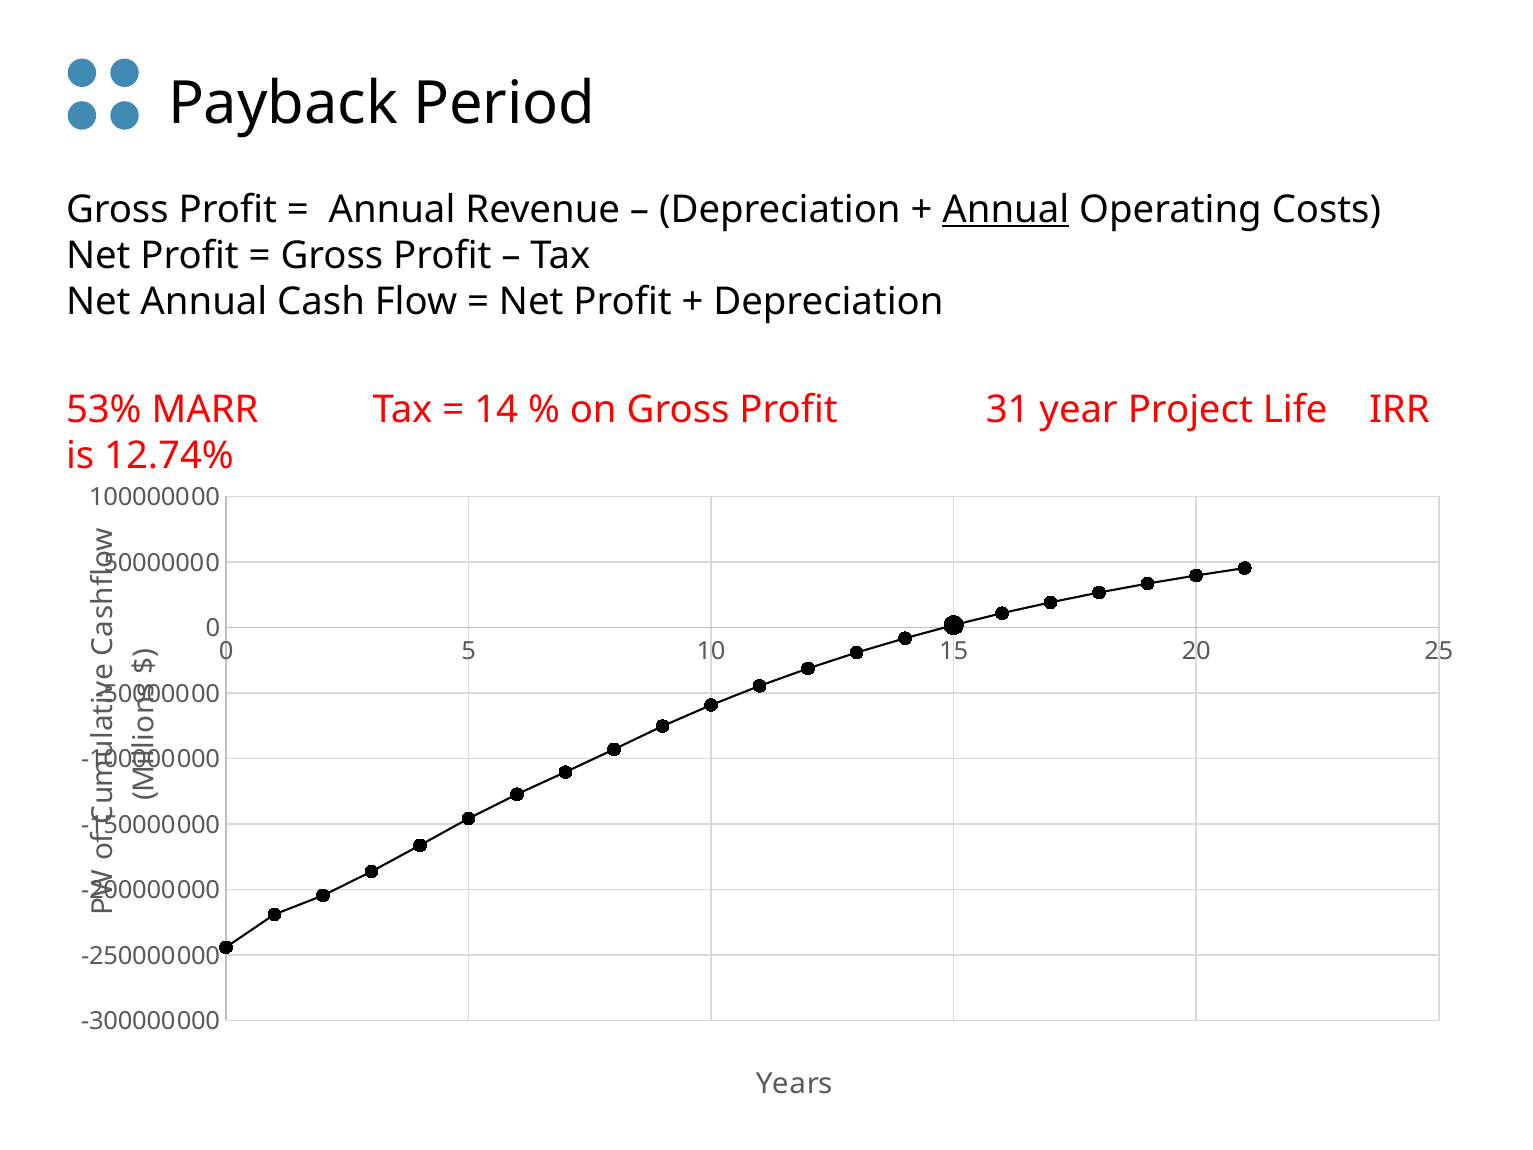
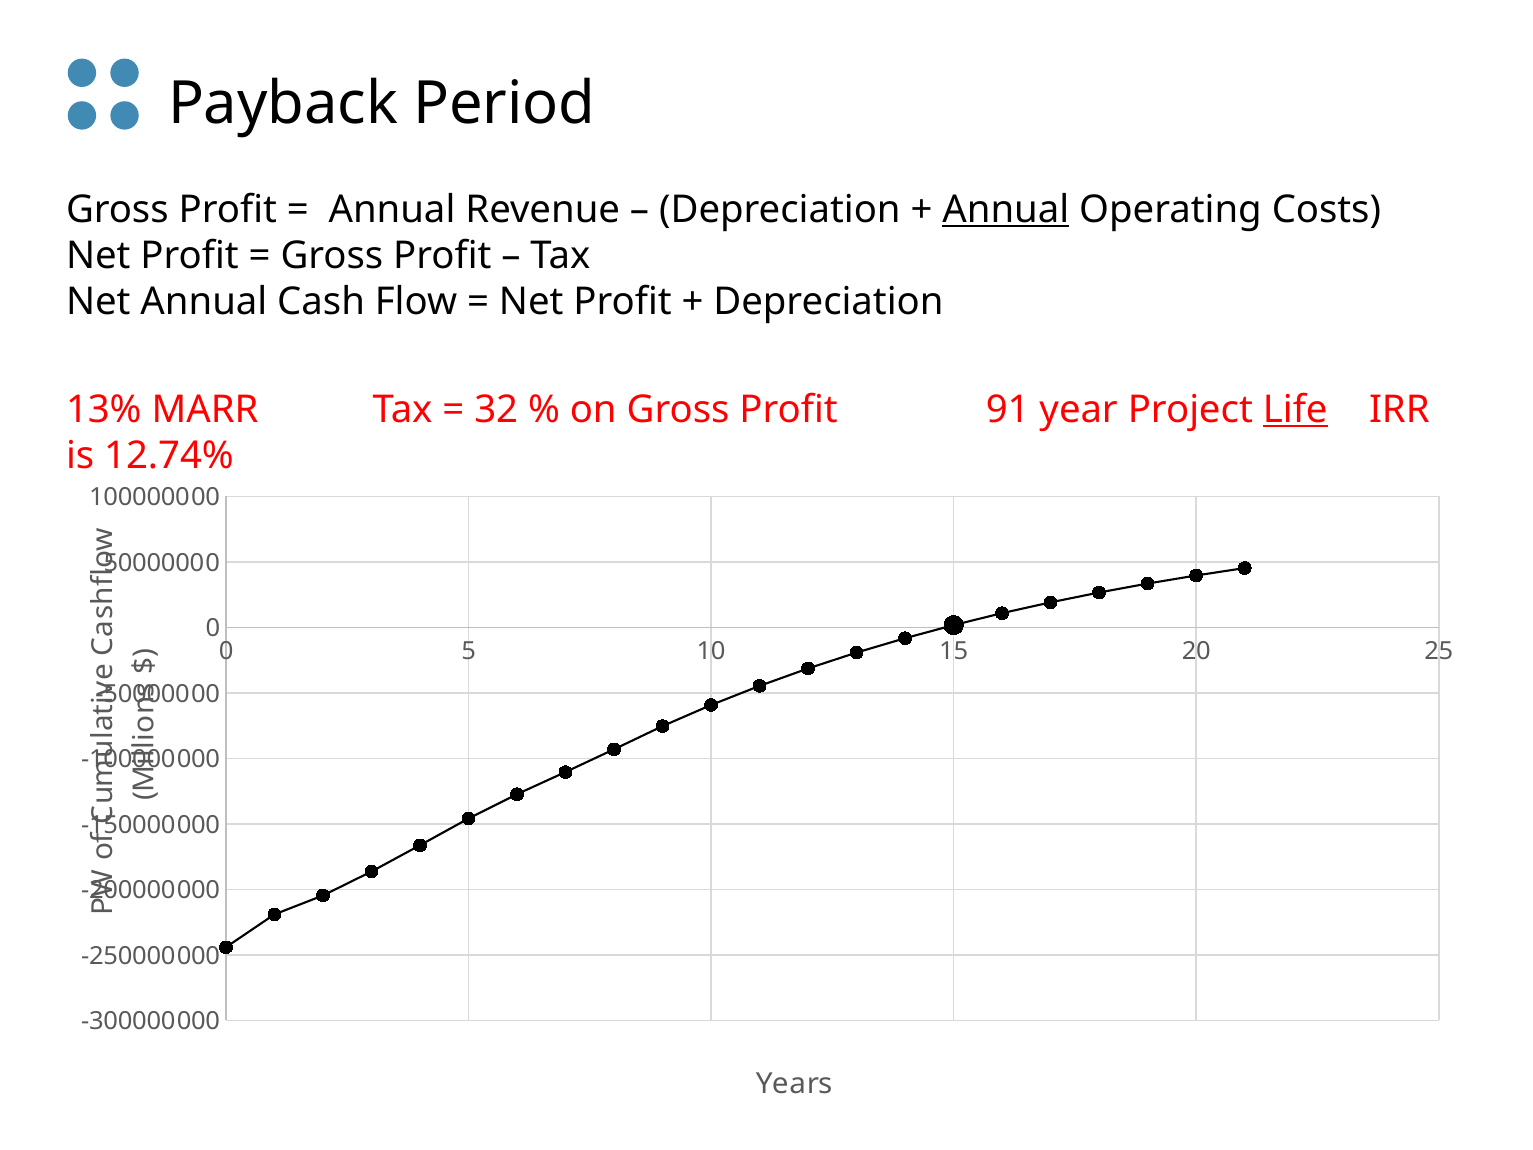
53%: 53% -> 13% (104, 409)
14: 14 -> 32 (496, 409)
31: 31 -> 91 (1008, 409)
Life underline: none -> present (1295, 409)
